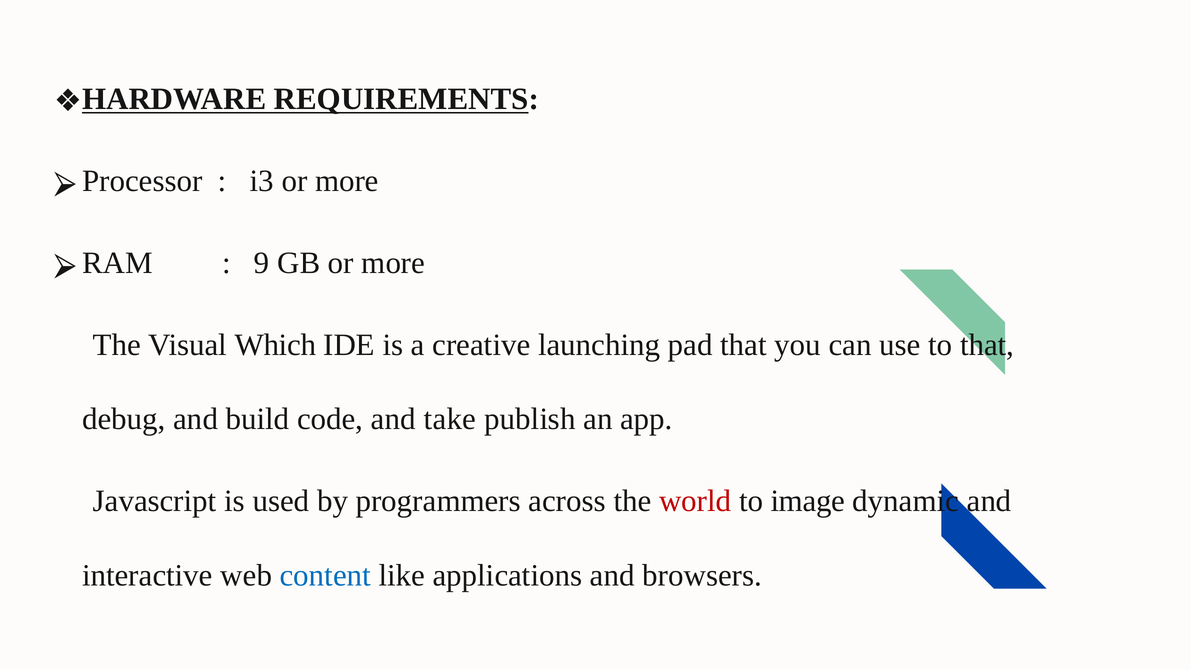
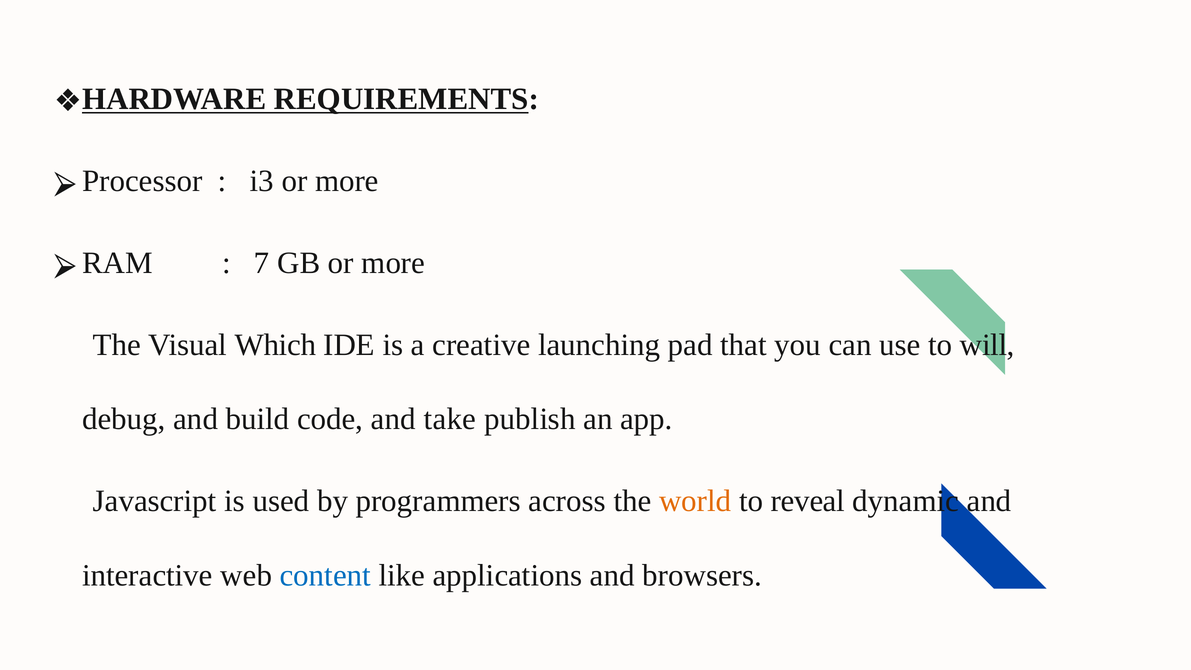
9: 9 -> 7 (262, 263)
to that: that -> will (987, 345)
world colour: red -> orange (695, 501)
image: image -> reveal (808, 501)
